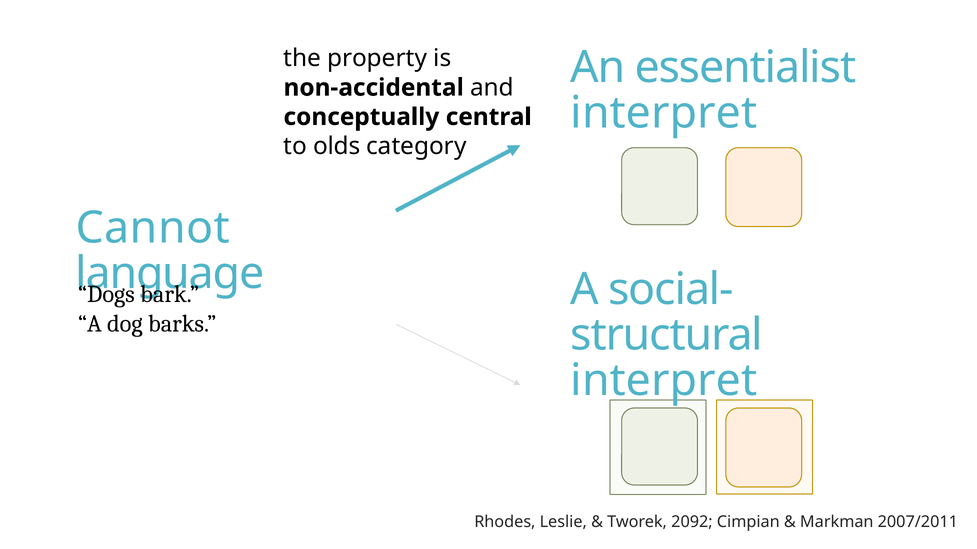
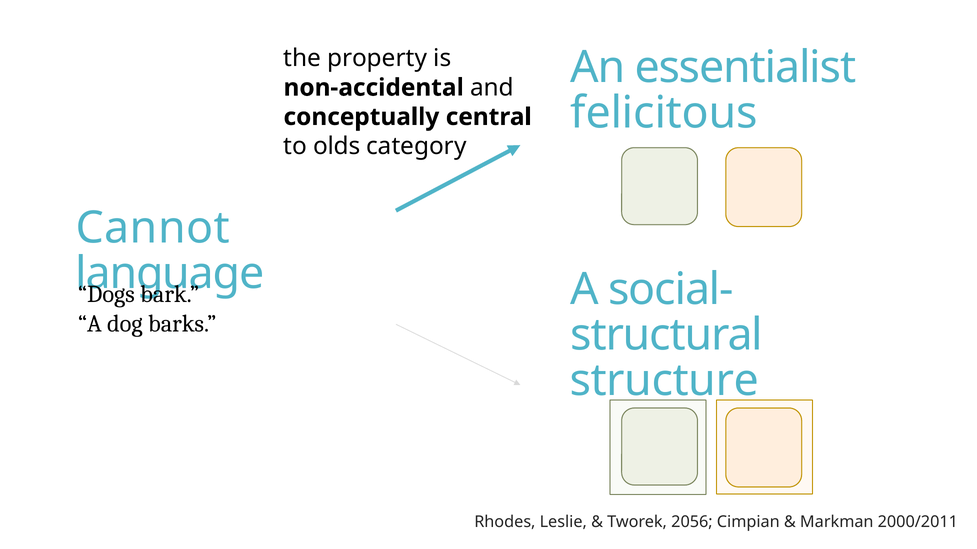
interpret: interpret -> felicitous (664, 113)
interpret: interpret -> structure (664, 381)
2092: 2092 -> 2056 (692, 523)
2007/2011: 2007/2011 -> 2000/2011 (918, 523)
